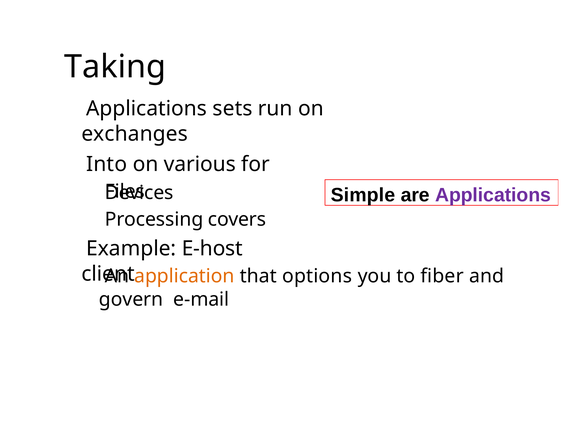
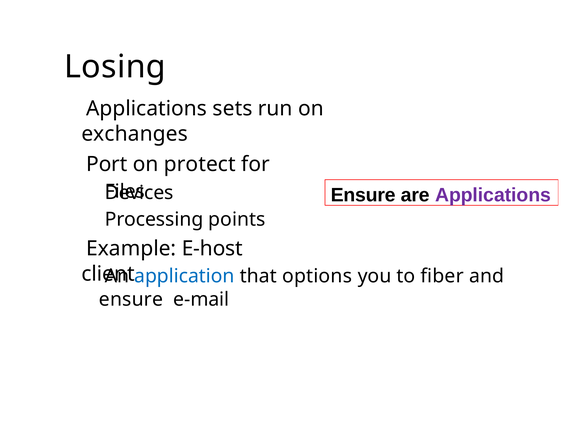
Taking: Taking -> Losing (115, 67)
Into: Into -> Port (107, 164)
various: various -> protect (200, 164)
Simple: Simple -> Ensure (363, 195)
covers: covers -> points (237, 219)
application colour: orange -> blue (184, 276)
govern: govern -> ensure (131, 299)
